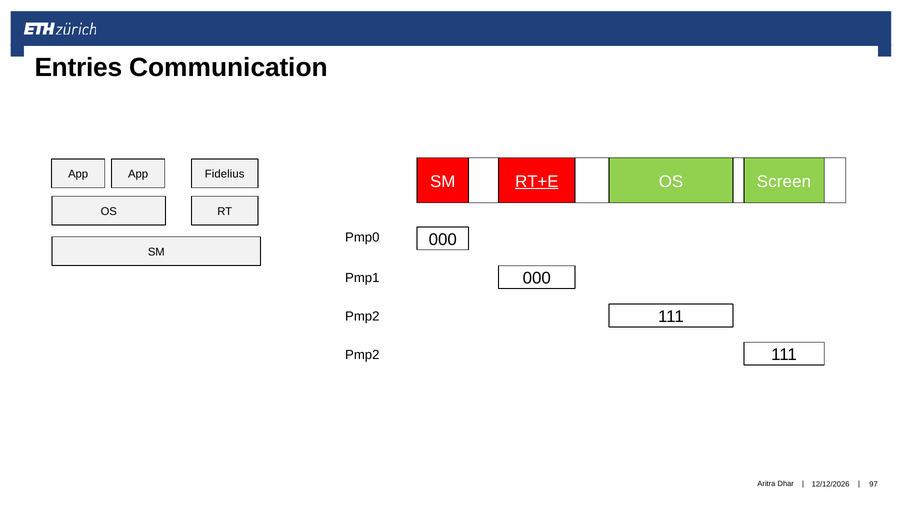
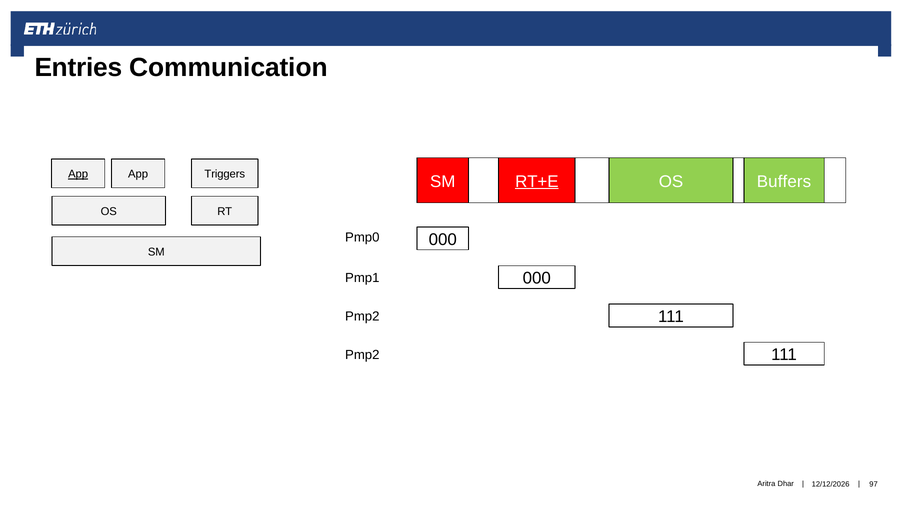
App underline: none -> present (78, 174)
Fidelius: Fidelius -> Triggers (225, 174)
Screen: Screen -> Buffers (784, 182)
